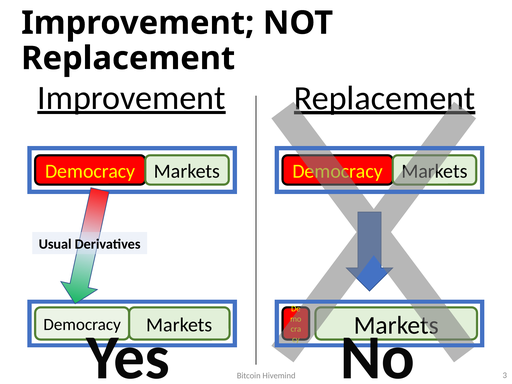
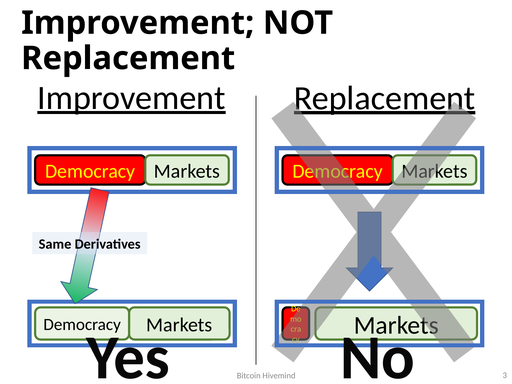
Usual: Usual -> Same (55, 244)
